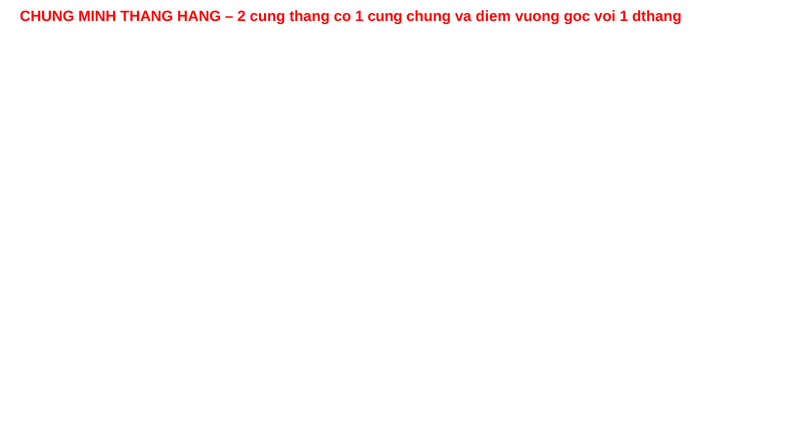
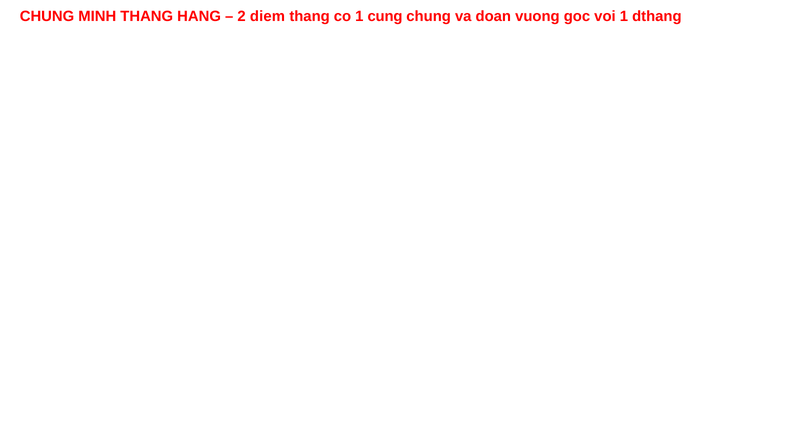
2 cung: cung -> diem (267, 16)
diem: diem -> doan (493, 16)
